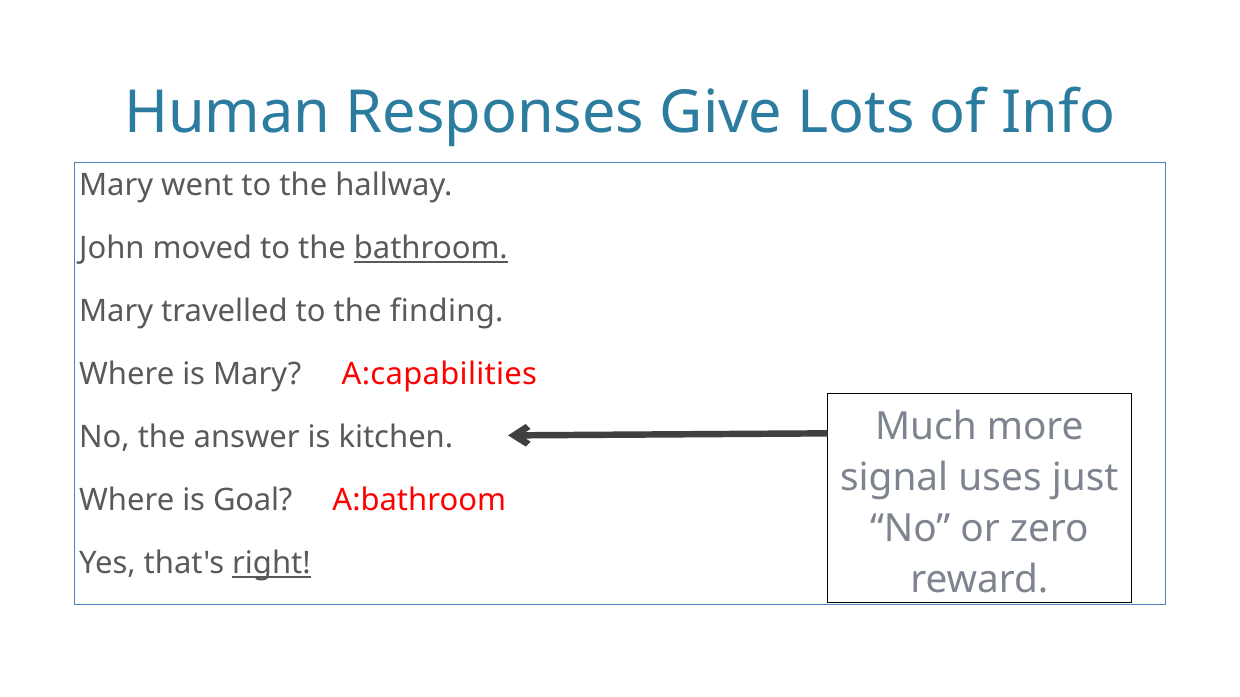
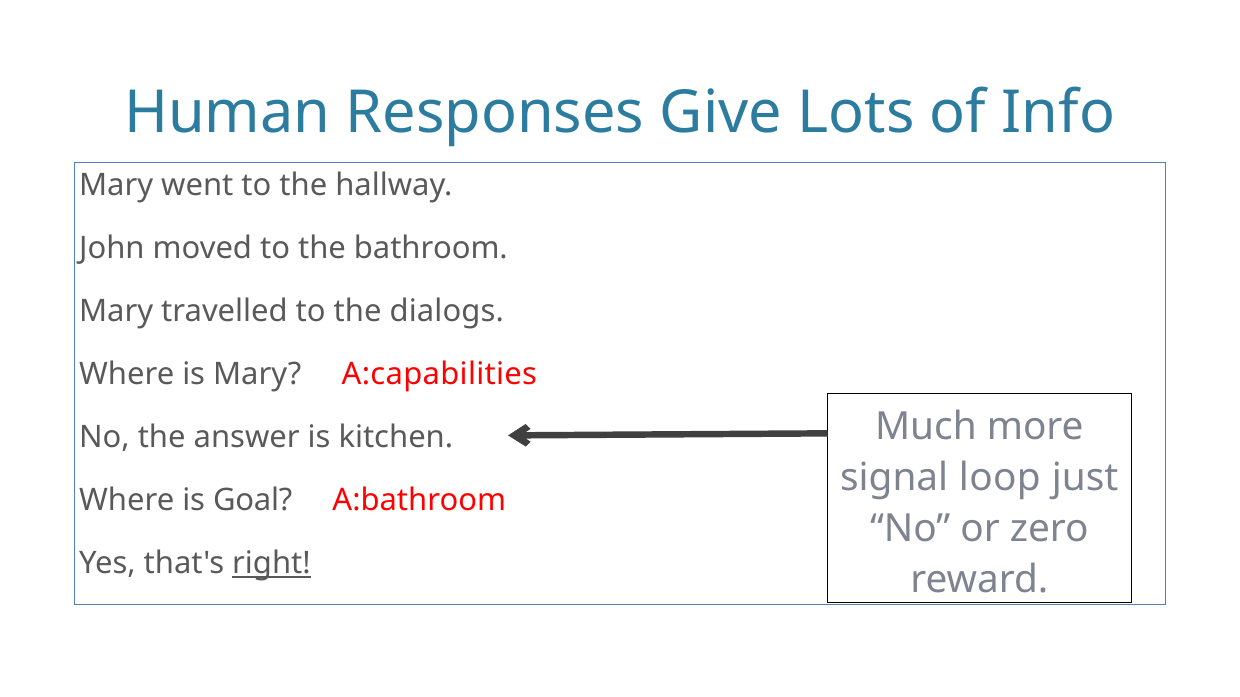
bathroom underline: present -> none (431, 249)
finding: finding -> dialogs (447, 312)
uses: uses -> loop (1000, 478)
